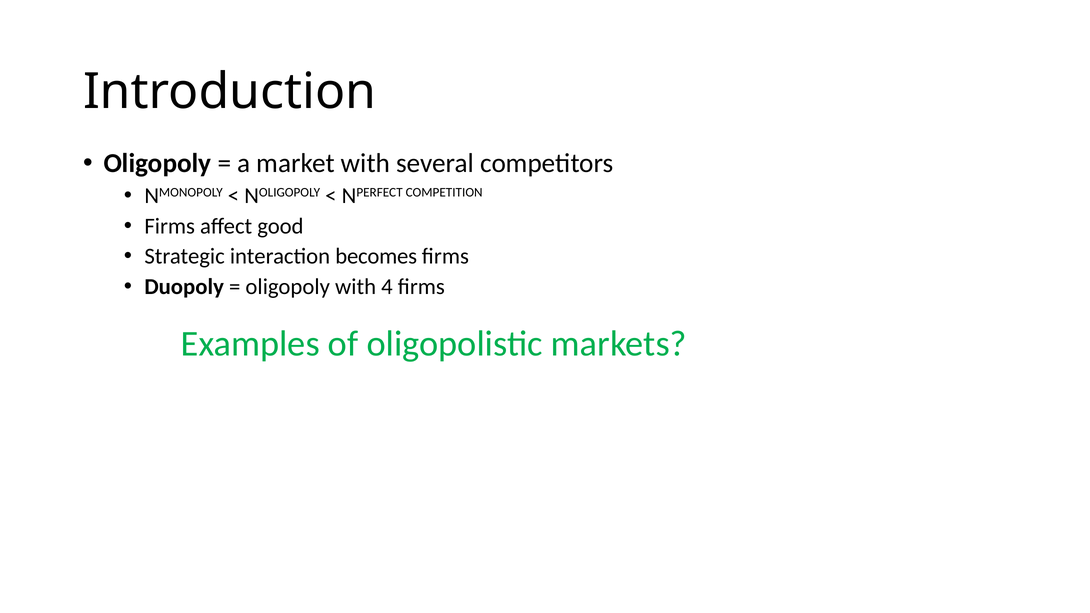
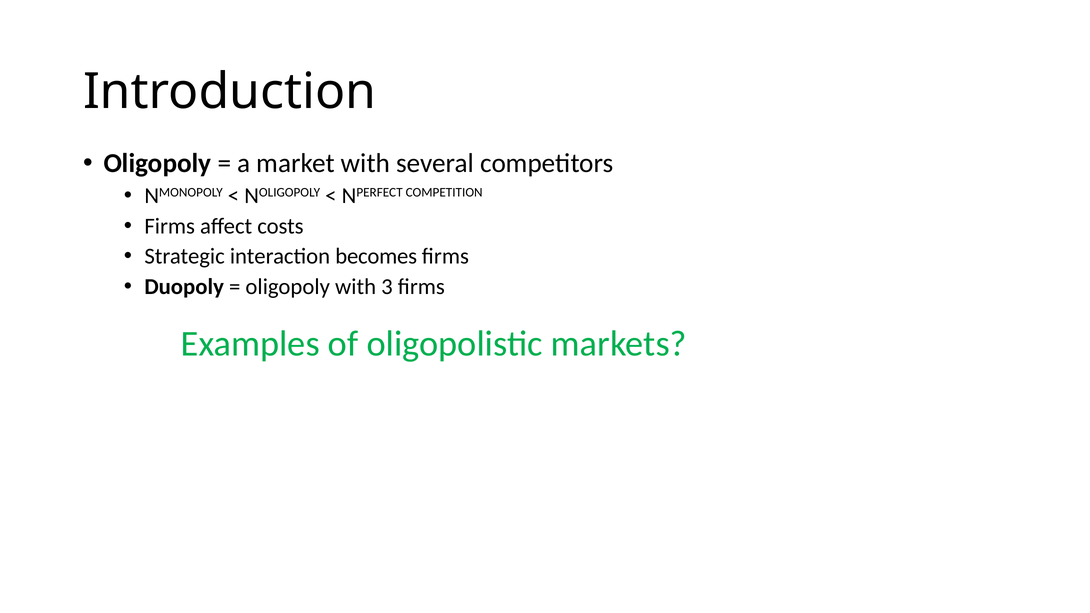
good: good -> costs (280, 226)
4: 4 -> 3 (387, 287)
